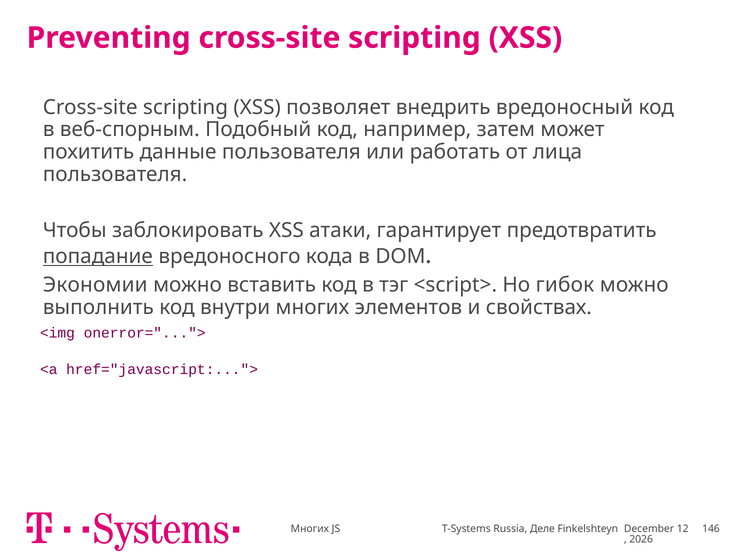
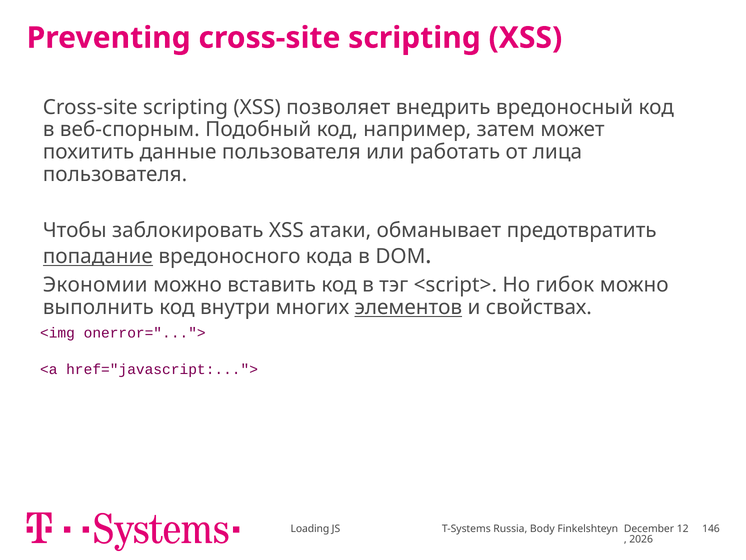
гарантирует: гарантирует -> обманывает (439, 230)
элементов underline: none -> present (408, 307)
Многих: Многих -> Loading (310, 528)
Деле: Деле -> Body (542, 528)
